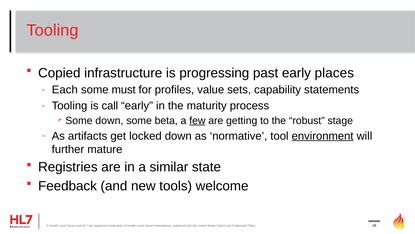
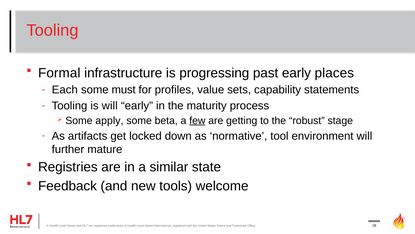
Copied: Copied -> Formal (59, 73)
is call: call -> will (110, 105)
Some down: down -> apply (109, 120)
environment underline: present -> none (323, 136)
